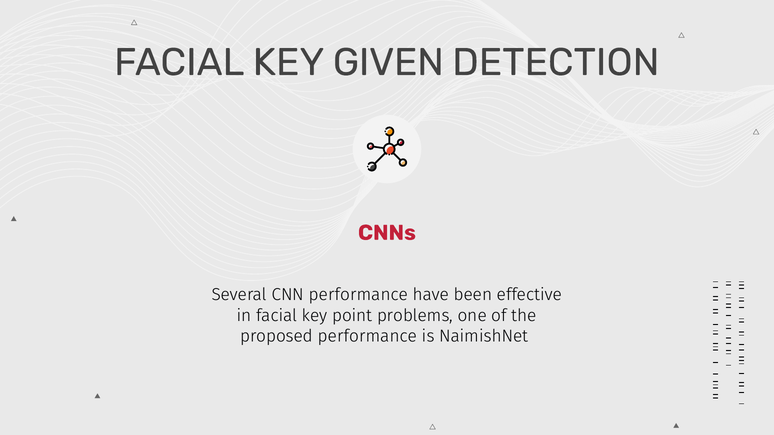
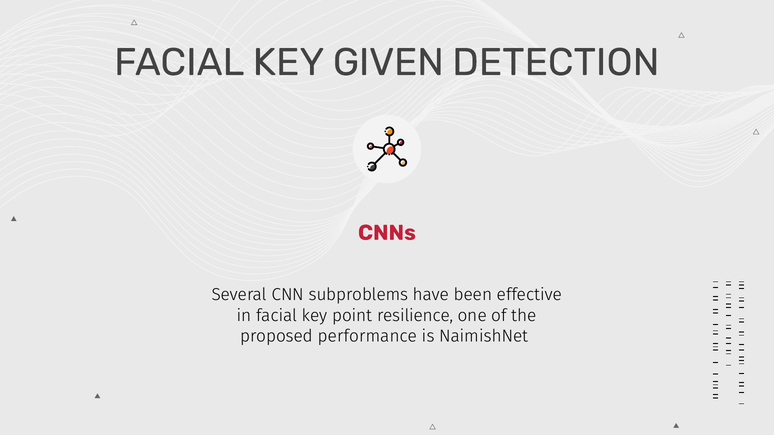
CNN performance: performance -> subproblems (359, 295)
problems: problems -> resilience (415, 316)
